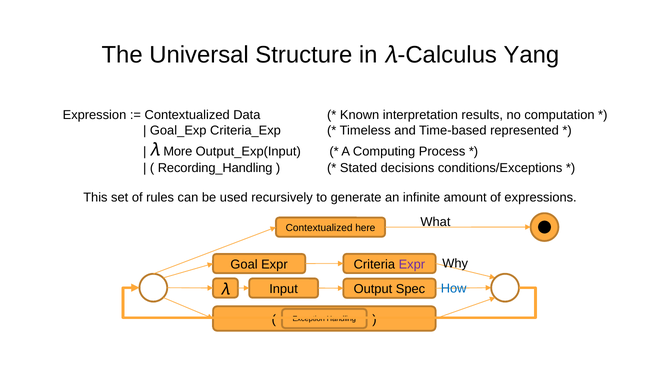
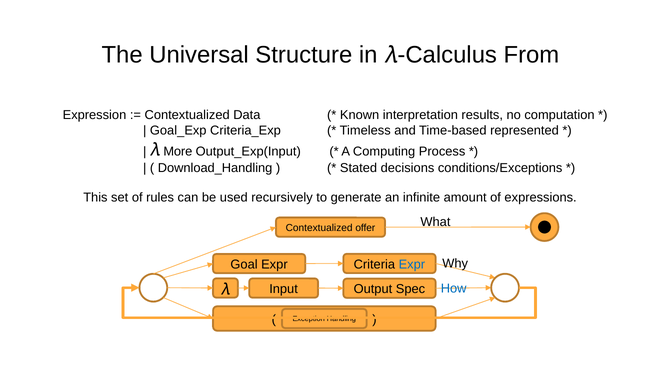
Yang: Yang -> From (531, 55)
Recording_Handling: Recording_Handling -> Download_Handling (215, 168)
here: here -> offer (365, 228)
Expr colour: purple -> blue (412, 264)
